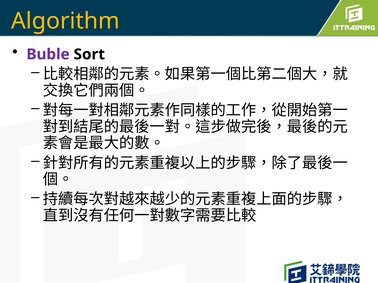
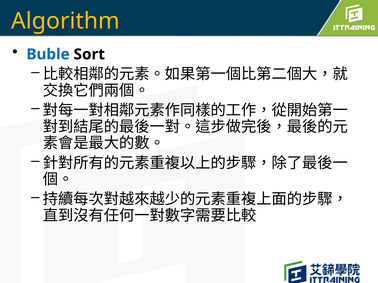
Buble colour: purple -> blue (48, 54)
